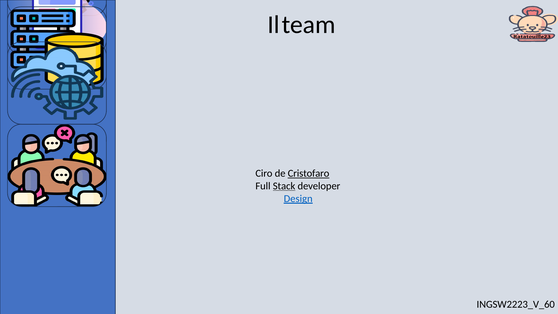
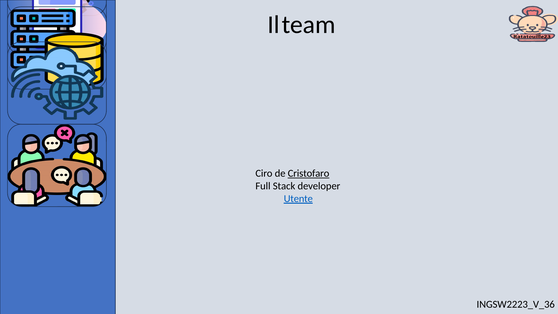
Stack underline: present -> none (284, 186)
Design: Design -> Utente (298, 198)
INGSW2223_V_60: INGSW2223_V_60 -> INGSW2223_V_36 (516, 304)
